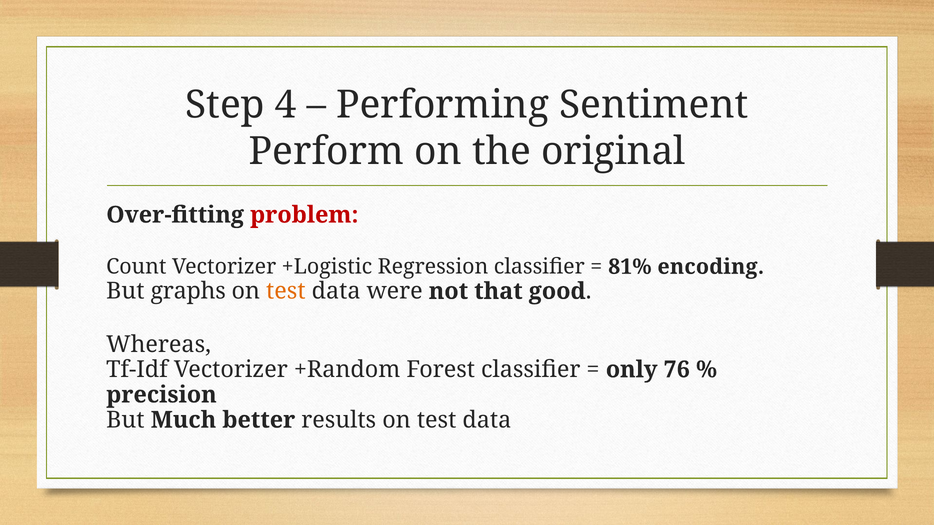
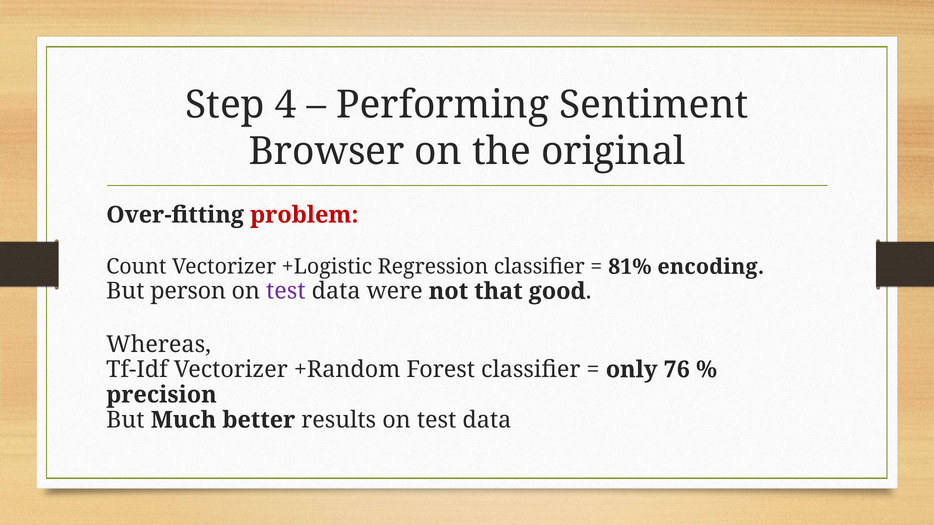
Perform: Perform -> Browser (327, 152)
graphs: graphs -> person (188, 291)
test colour: orange -> purple (286, 291)
